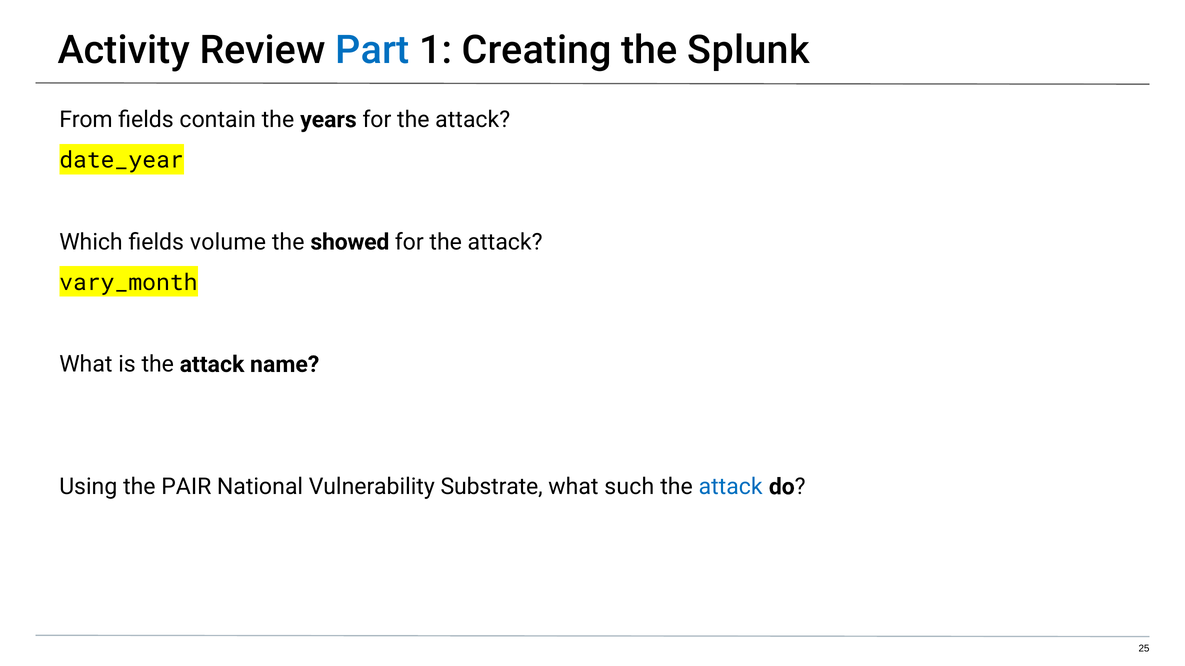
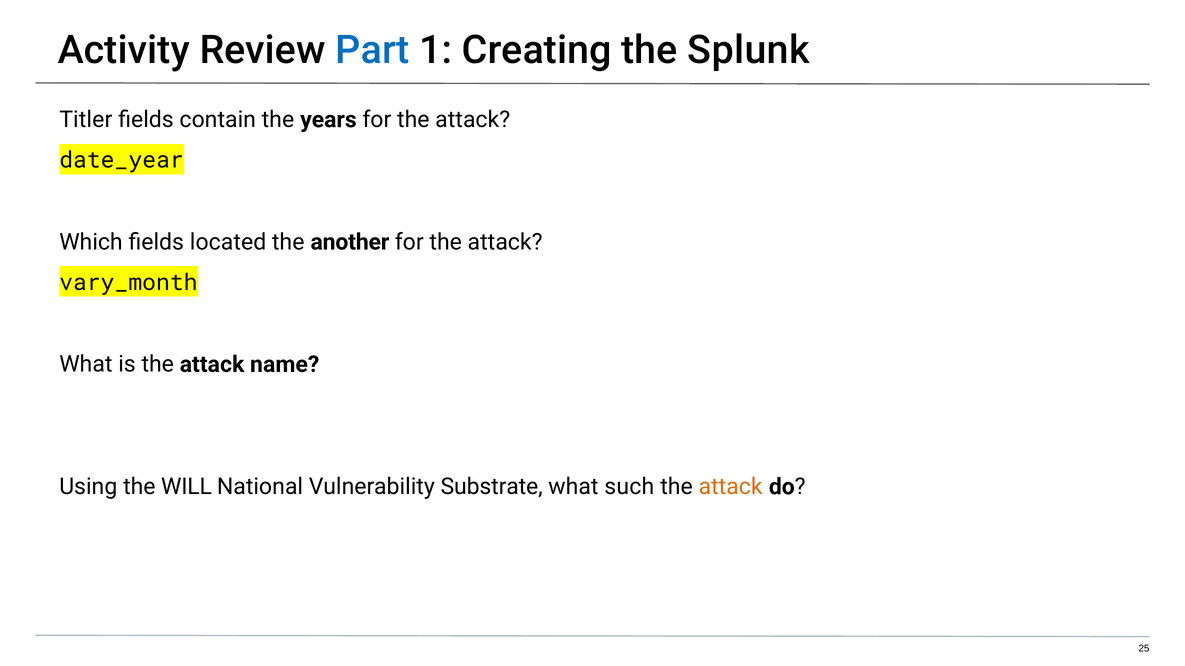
From: From -> Titler (86, 120)
volume: volume -> located (228, 242)
showed: showed -> another (350, 242)
PAIR: PAIR -> WILL (187, 487)
attack colour: blue -> orange (731, 487)
